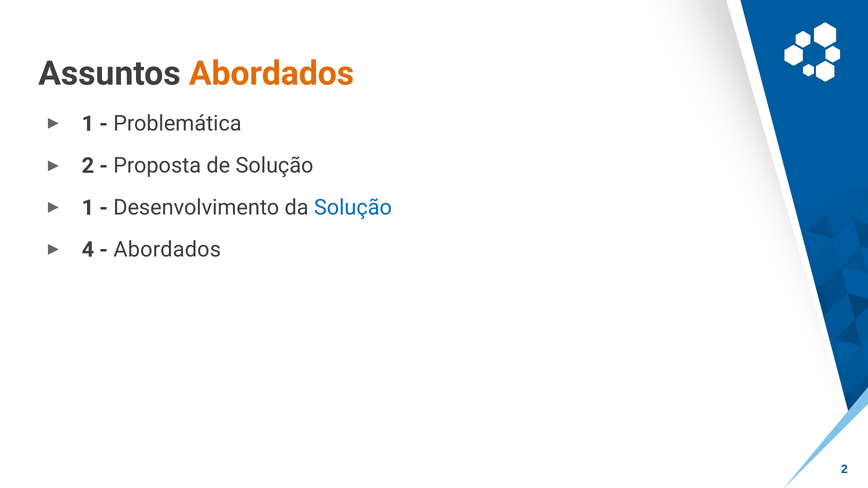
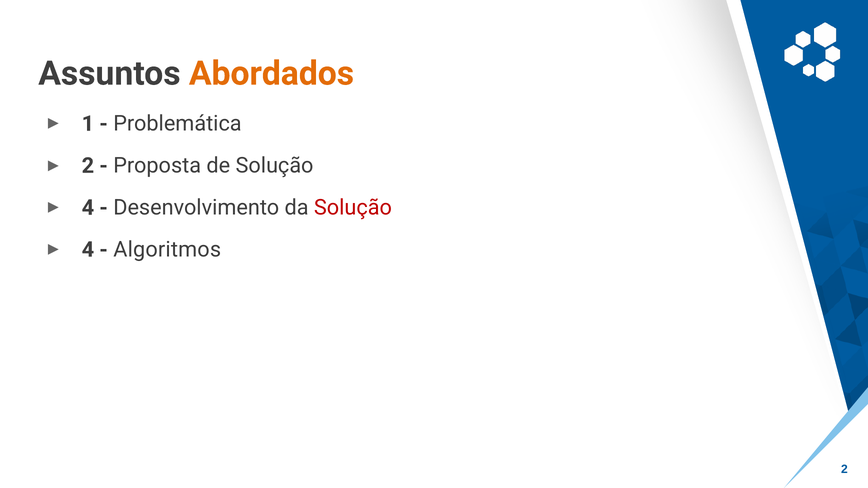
1: 1 -> 4 (88, 208)
Solução colour: blue -> red (353, 208)
Abordados: Abordados -> Algoritmos (167, 250)
